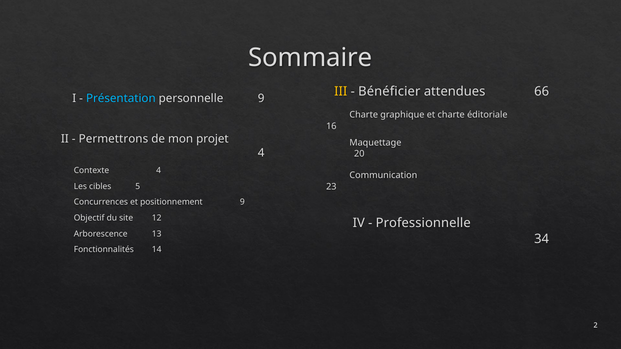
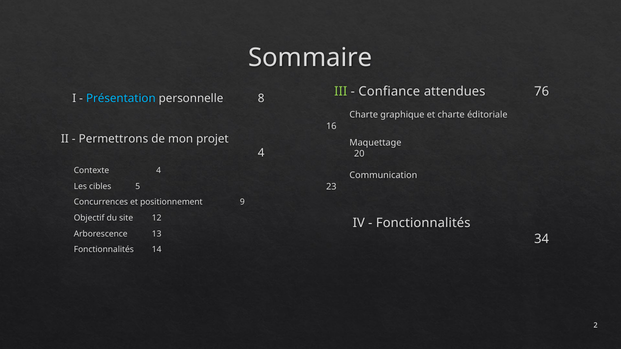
III colour: yellow -> light green (341, 91)
Bénéficier: Bénéficier -> Confiance (389, 91)
66: 66 -> 76 (542, 91)
personnelle 9: 9 -> 8 (261, 98)
Professionnelle: Professionnelle -> Fonctionnalités (423, 223)
